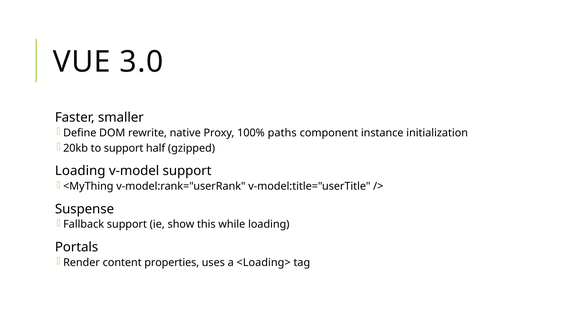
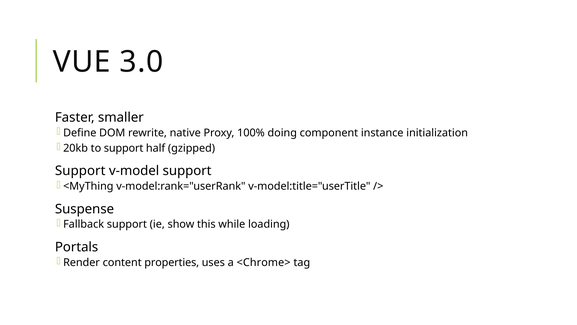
paths: paths -> doing (282, 133)
Loading: Loading -> Support (80, 171)
<Loading>: <Loading> -> <Chrome> (264, 262)
